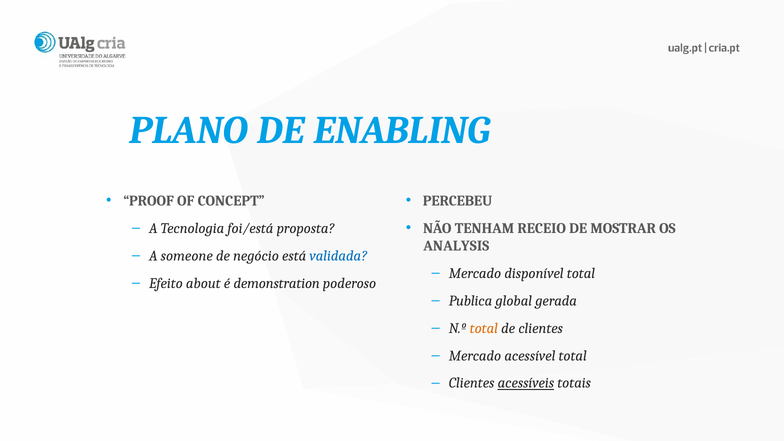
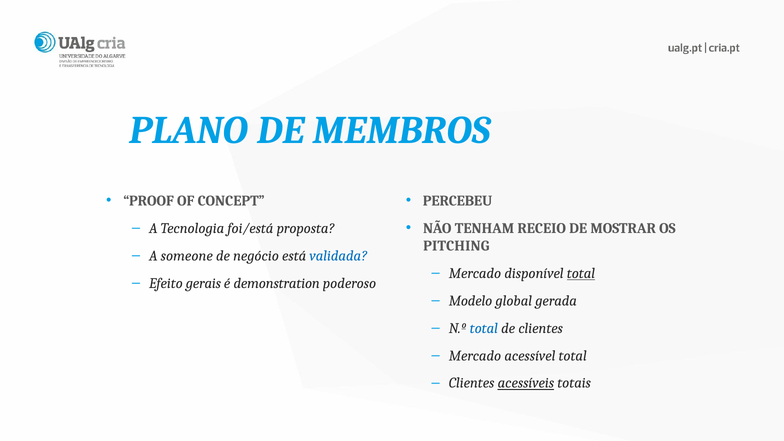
ENABLING: ENABLING -> MEMBROS (402, 130)
ANALYSIS: ANALYSIS -> PITCHING (456, 246)
total underline: none -> present (581, 273)
about: about -> gerais (203, 283)
Publica: Publica -> Modelo (471, 301)
total colour: orange -> blue (484, 328)
